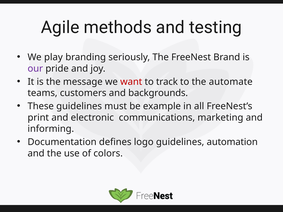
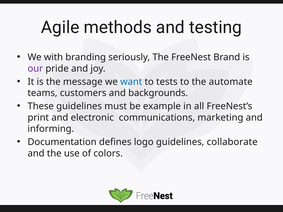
play: play -> with (53, 57)
want colour: red -> blue (131, 82)
track: track -> tests (167, 82)
automation: automation -> collaborate (232, 142)
